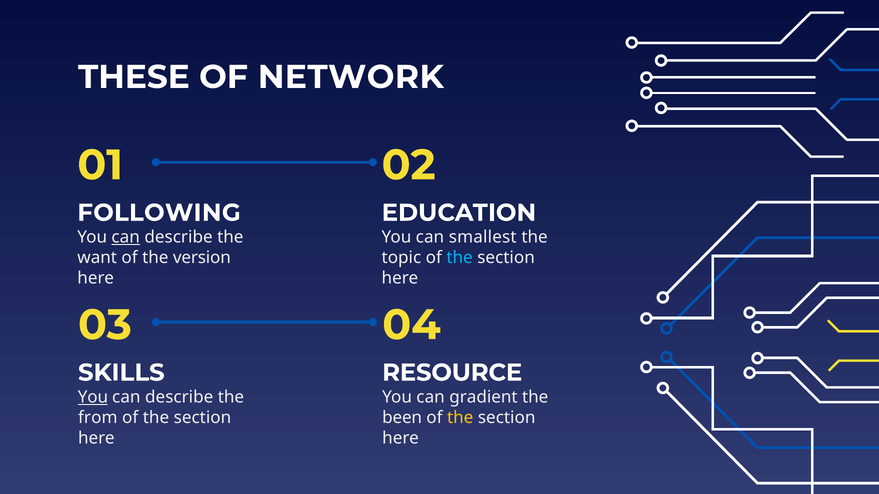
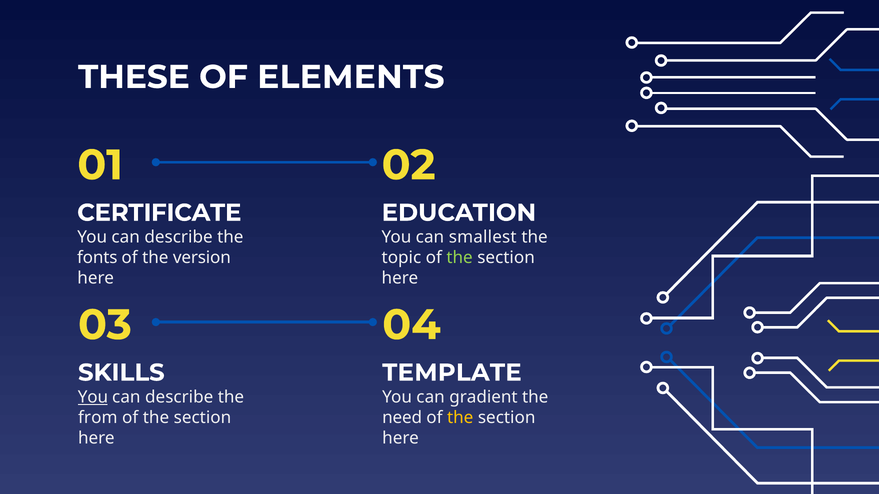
NETWORK: NETWORK -> ELEMENTS (351, 77)
FOLLOWING: FOLLOWING -> CERTIFICATE (159, 213)
can underline: present -> none (126, 237)
want: want -> fonts (97, 258)
the colour: light blue -> light green (460, 258)
RESOURCE: RESOURCE -> TEMPLATE (452, 373)
been: been -> need (402, 418)
